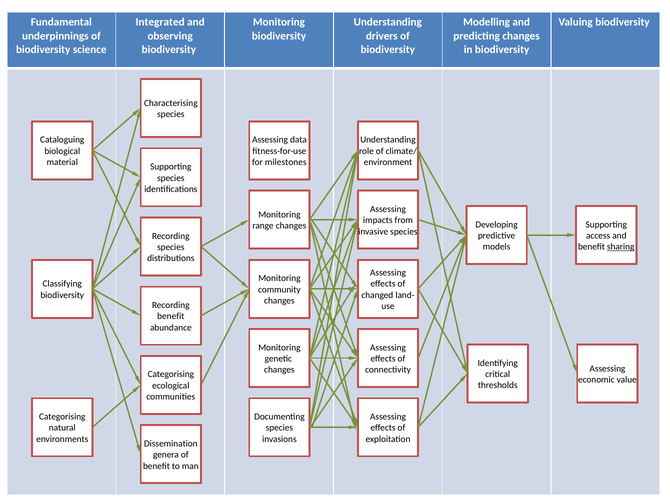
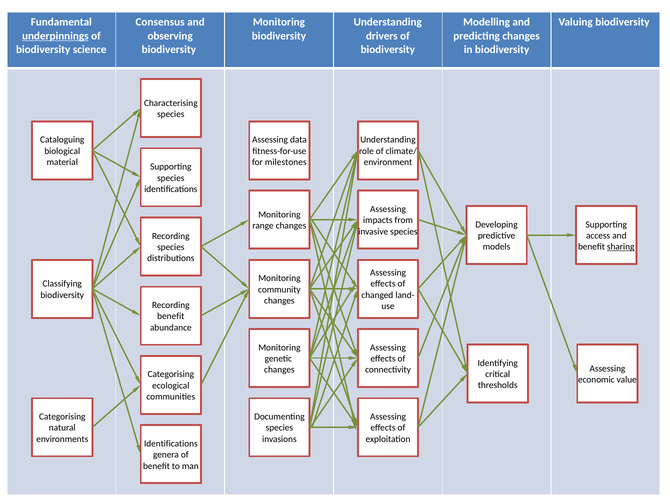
Integrated: Integrated -> Consensus (160, 22)
underpinnings underline: none -> present (55, 36)
Dissemination: Dissemination -> Identifications (171, 443)
